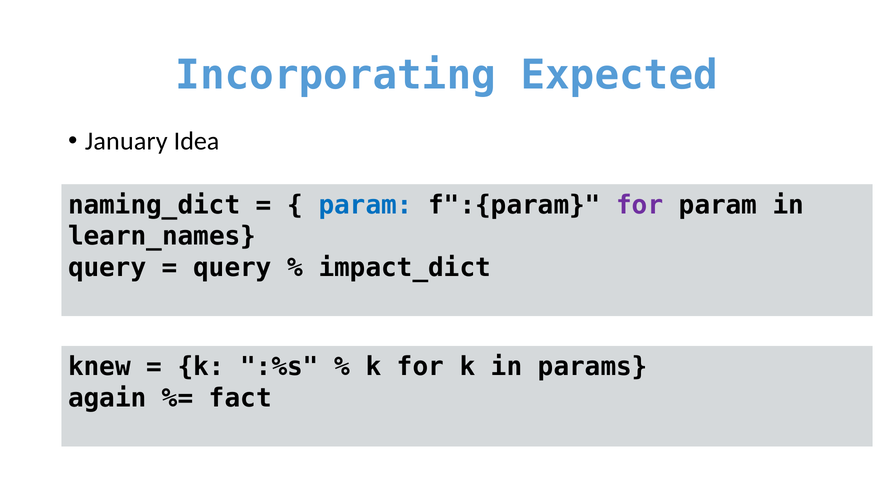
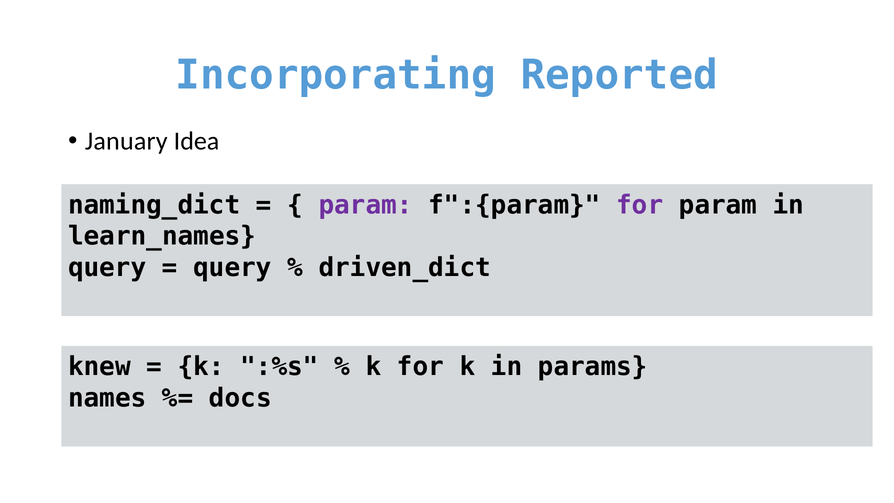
Expected: Expected -> Reported (619, 75)
param colour: blue -> purple (366, 205)
impact_dict: impact_dict -> driven_dict (405, 268)
again: again -> names (107, 398)
fact: fact -> docs (240, 398)
